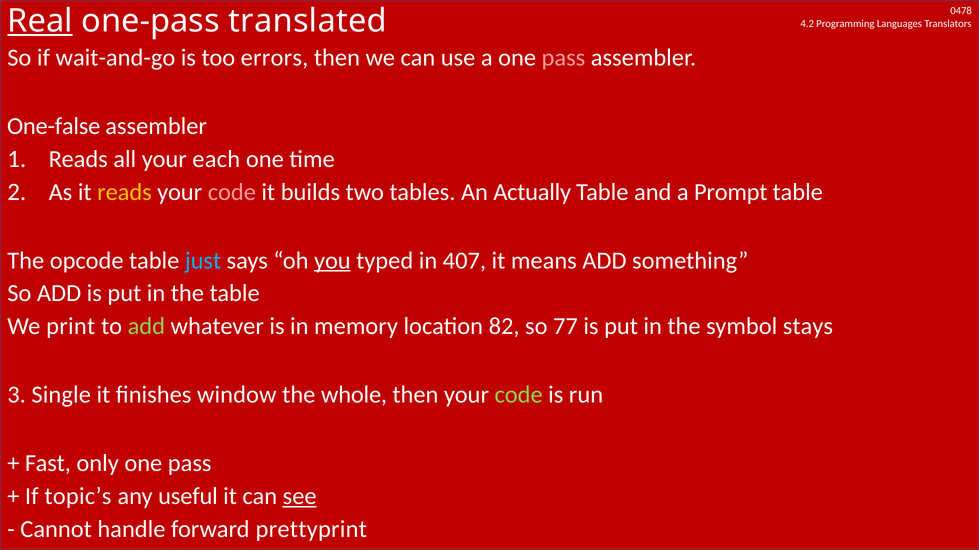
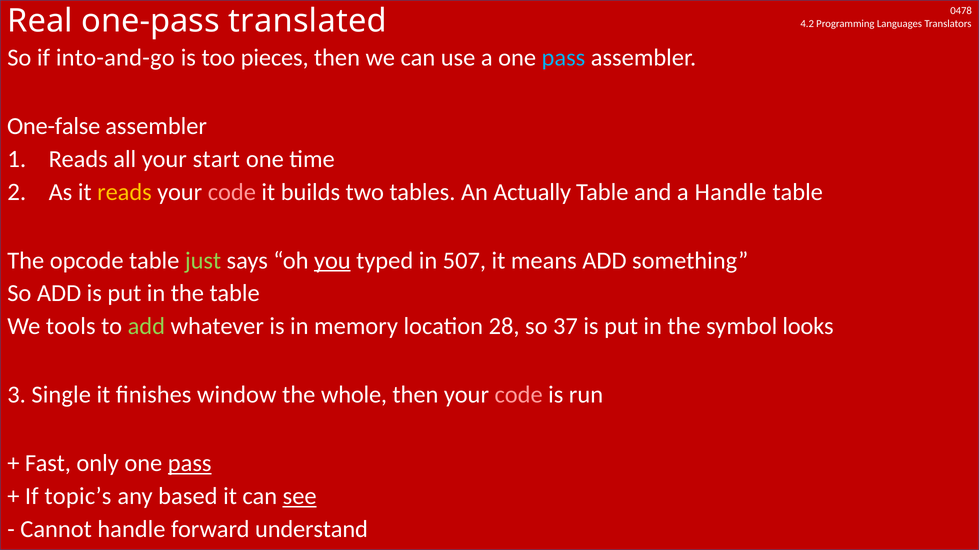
Real underline: present -> none (40, 21)
wait-and-go: wait-and-go -> into-and-go (115, 58)
errors: errors -> pieces (275, 58)
pass colour: pink -> light blue (563, 58)
each: each -> start (216, 159)
a Prompt: Prompt -> Handle (731, 192)
just colour: light blue -> light green (203, 261)
407: 407 -> 507 (464, 261)
print: print -> tools (71, 327)
82: 82 -> 28 (504, 327)
77: 77 -> 37 (565, 327)
stays: stays -> looks (808, 327)
code colour: light green -> pink (519, 395)
pass underline: none -> present (190, 464)
useful: useful -> based (188, 497)
prettyprint: prettyprint -> understand (311, 530)
